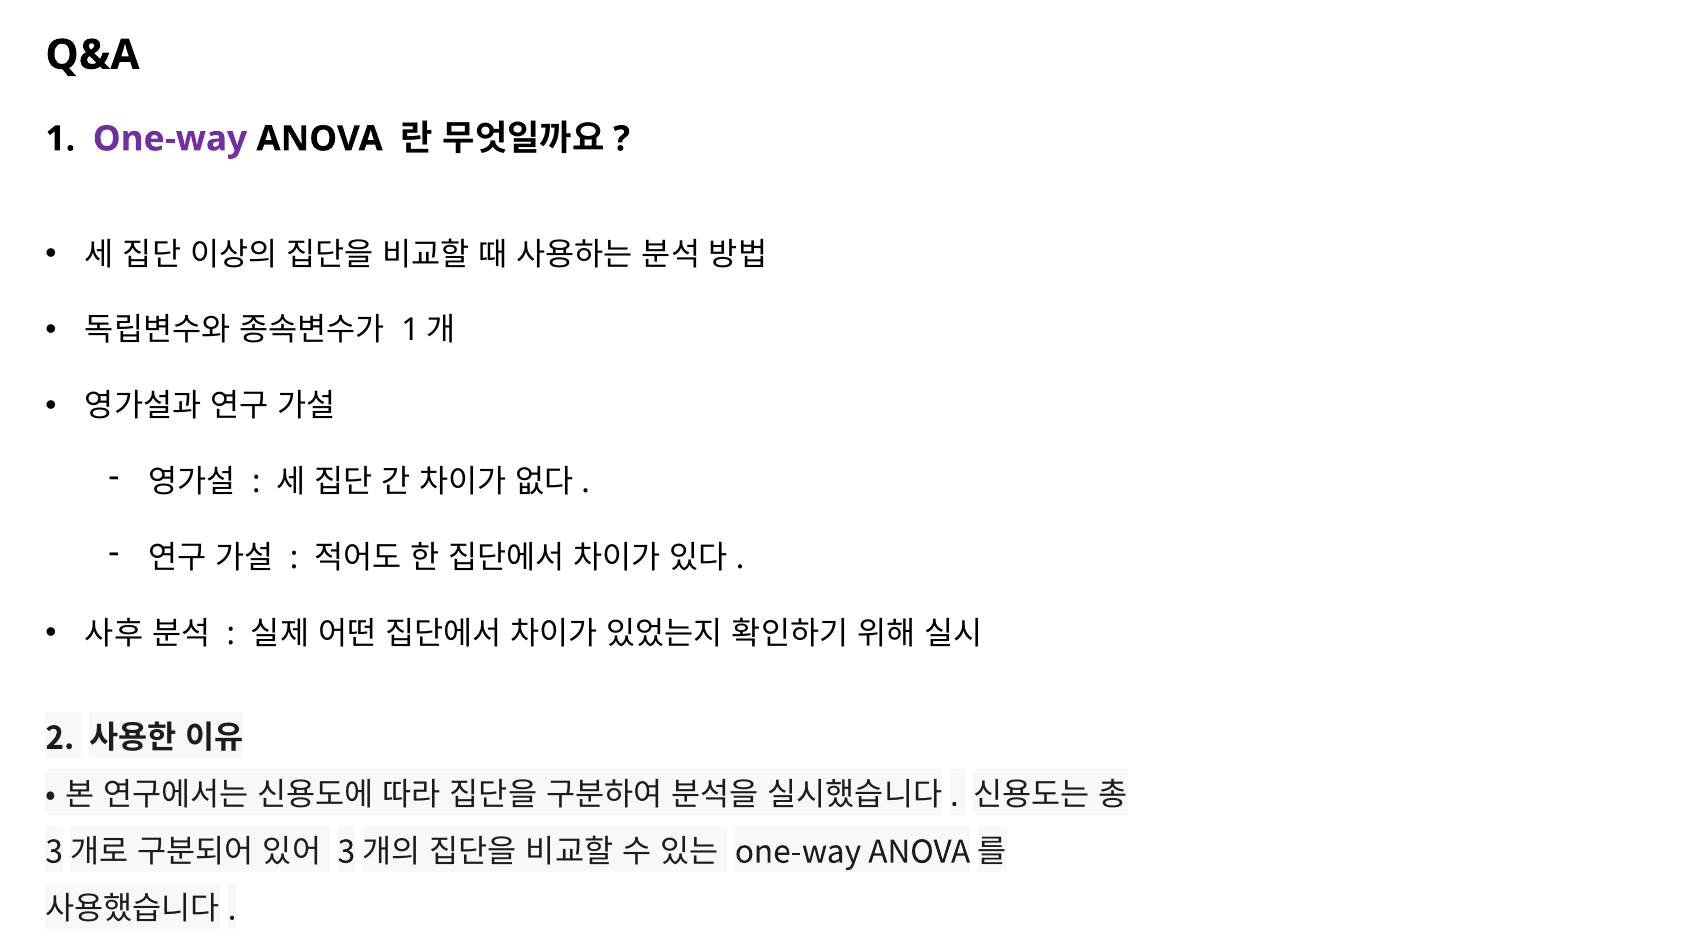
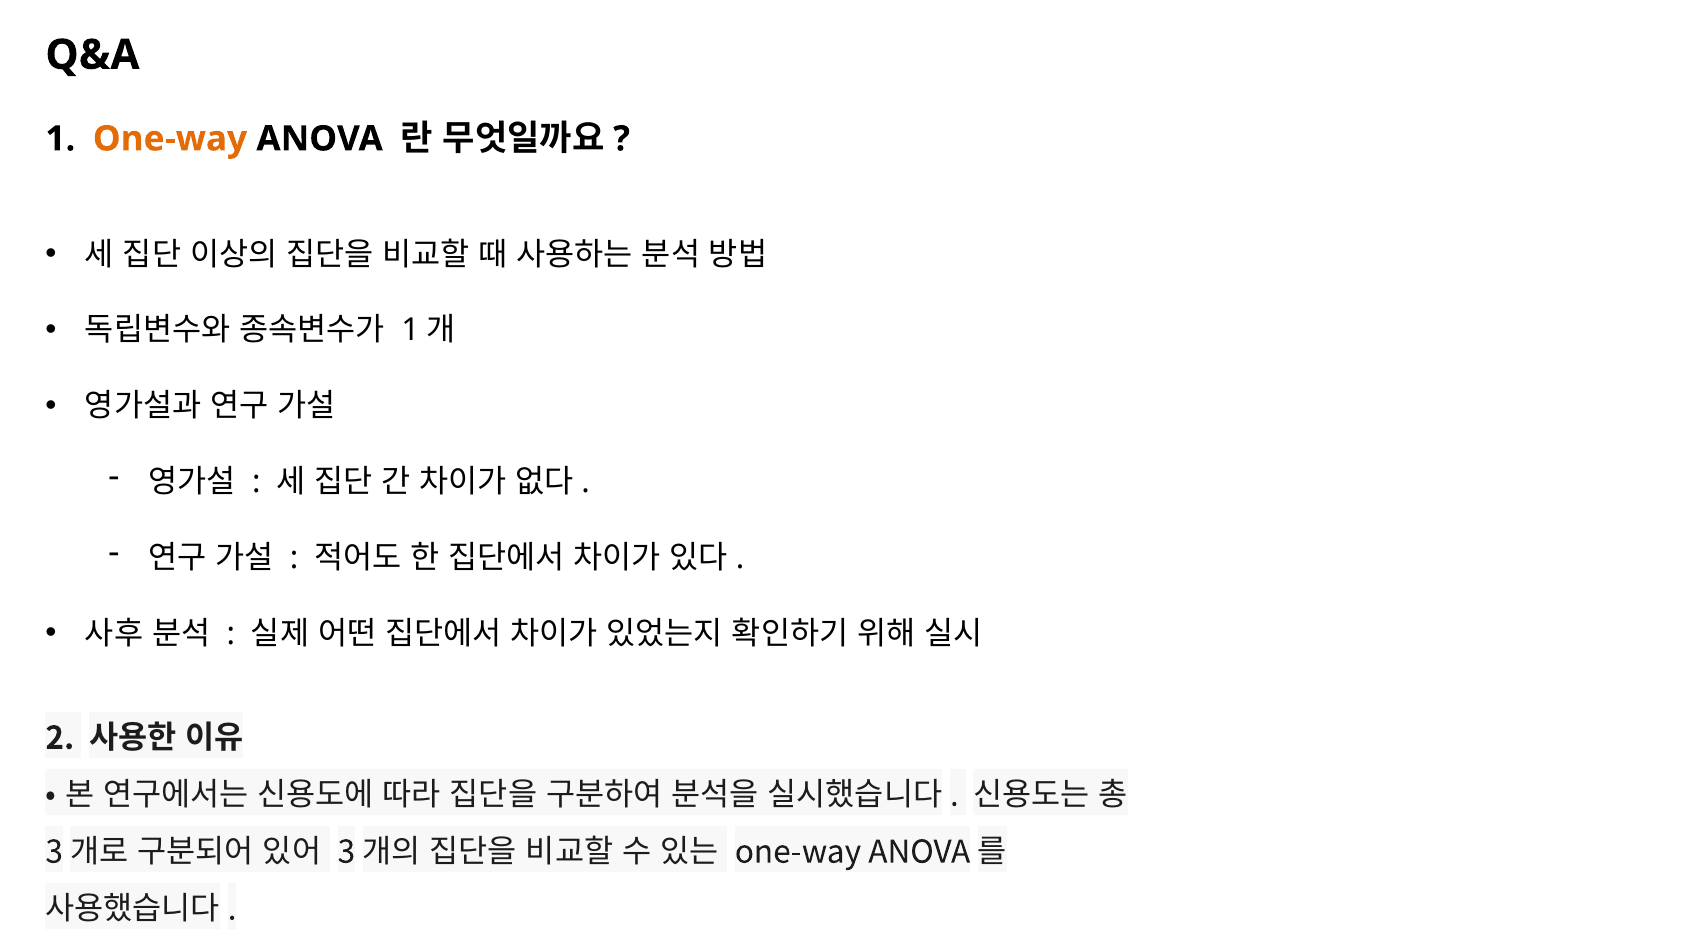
One-way colour: purple -> orange (170, 139)
